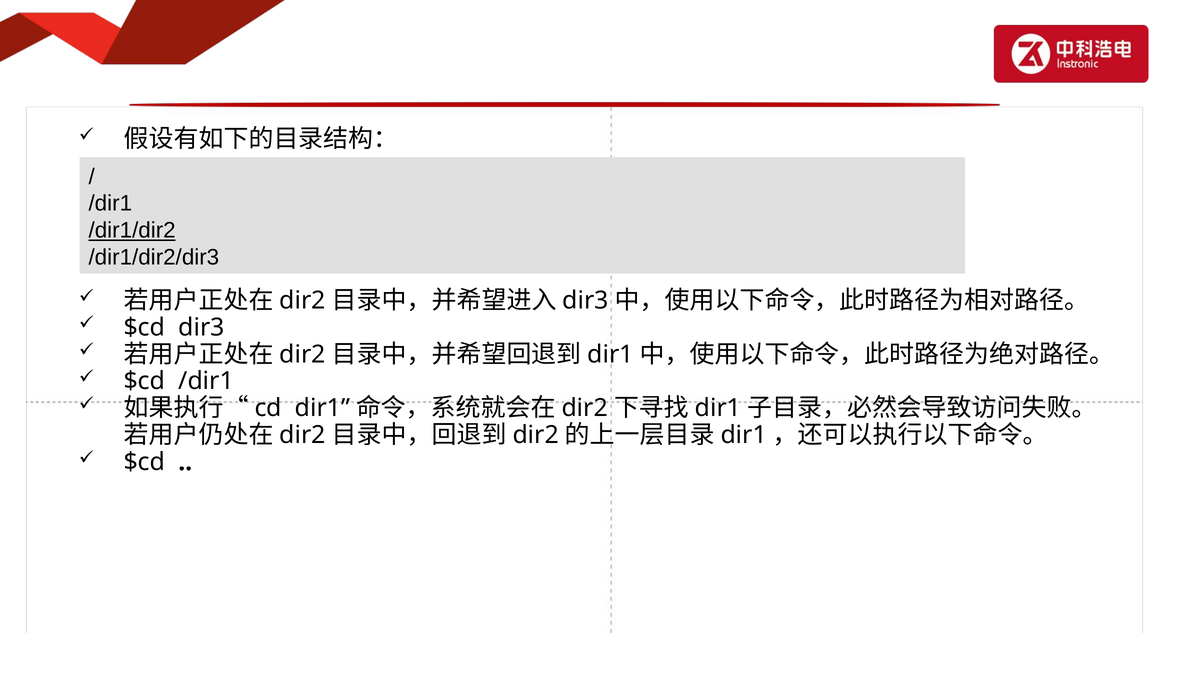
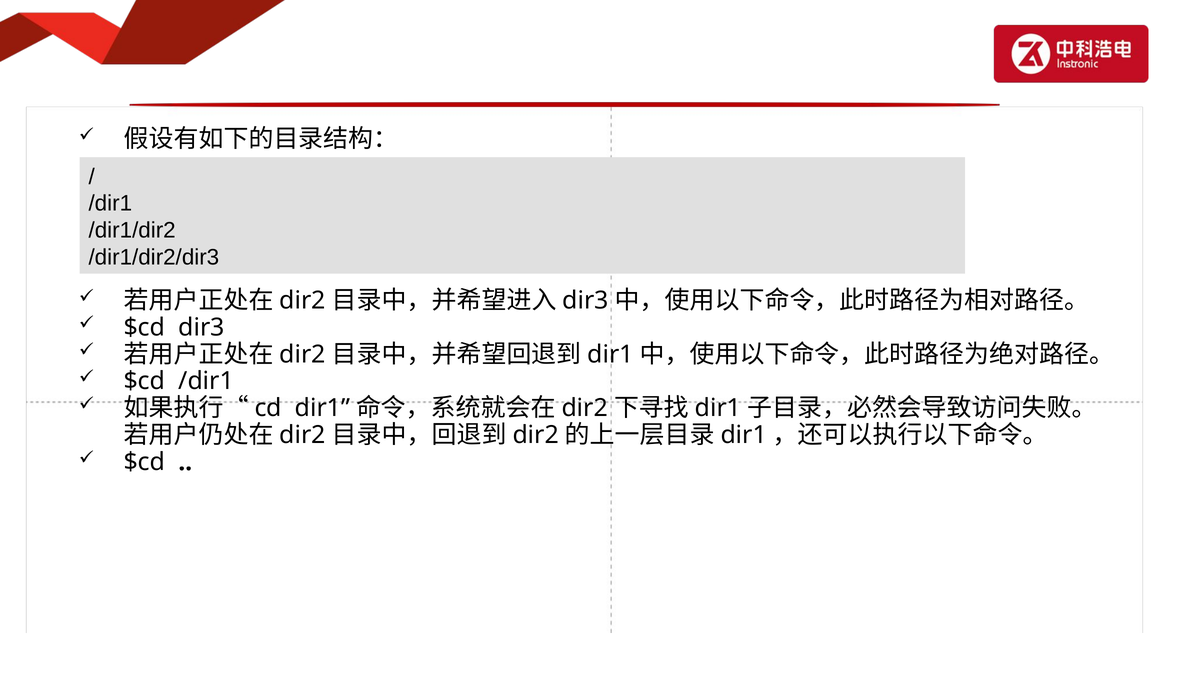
/dir1/dir2 underline: present -> none (132, 230)
